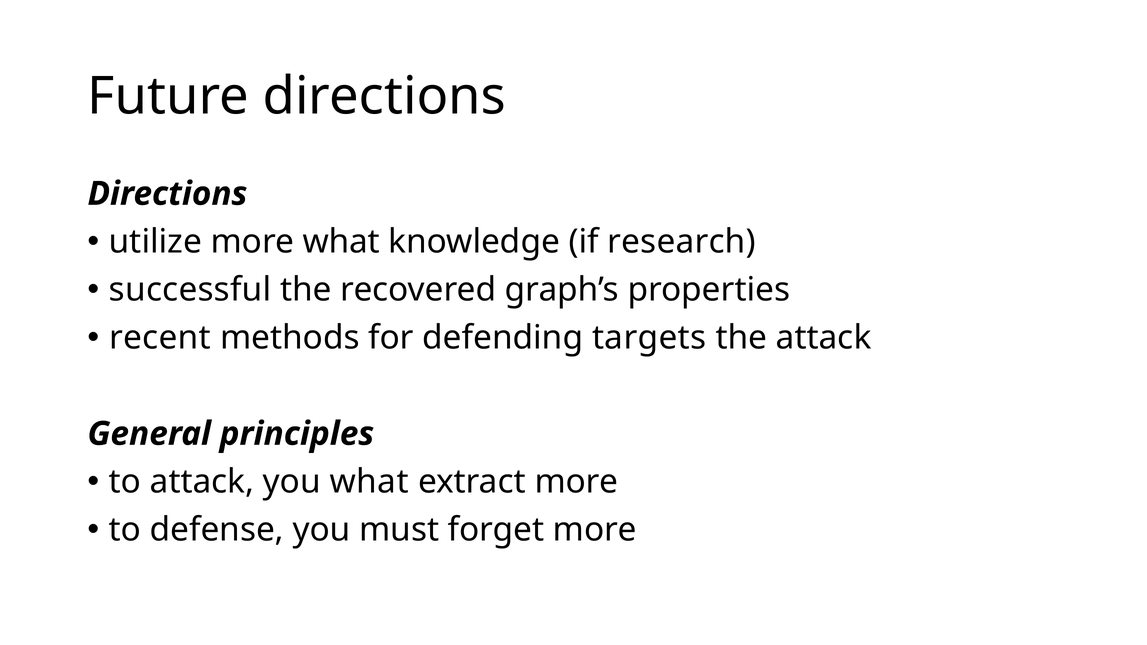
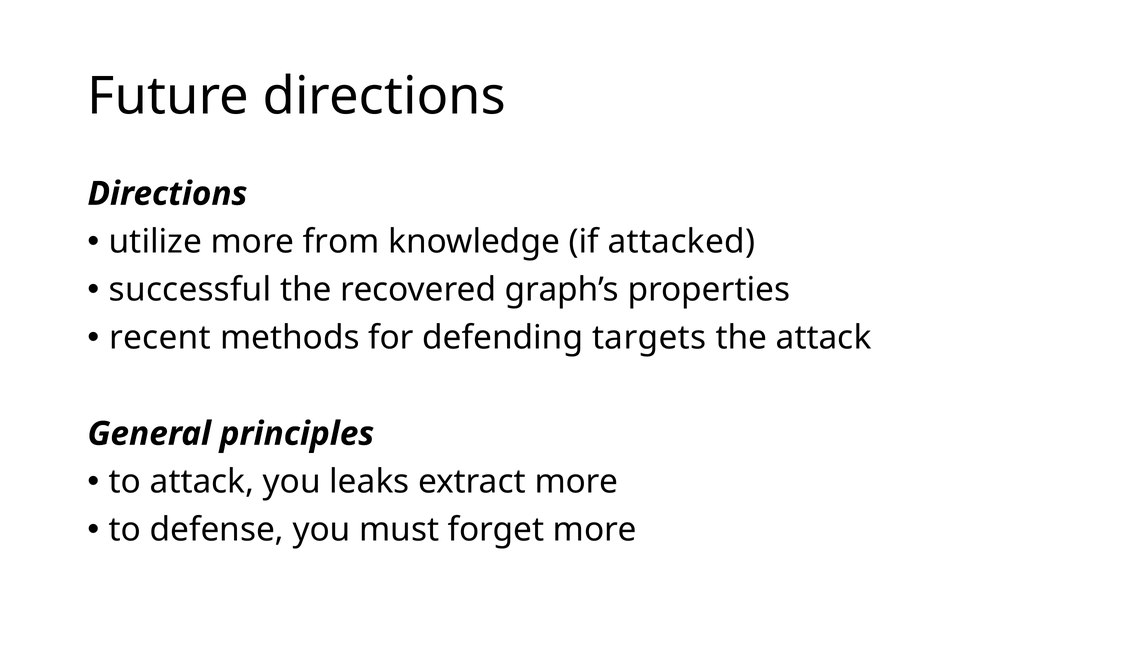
more what: what -> from (341, 242)
research: research -> attacked (681, 242)
you what: what -> leaks (369, 482)
